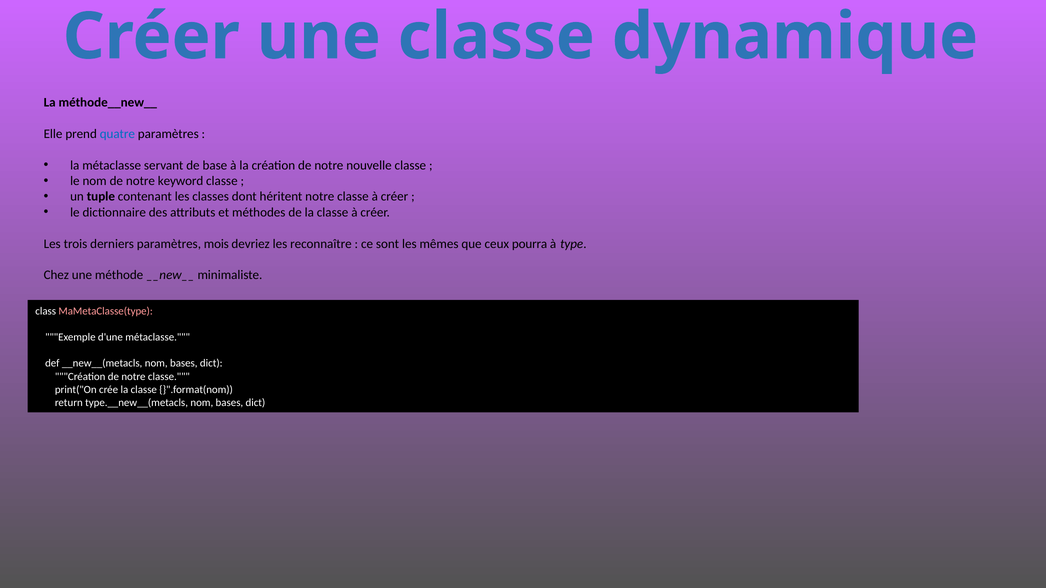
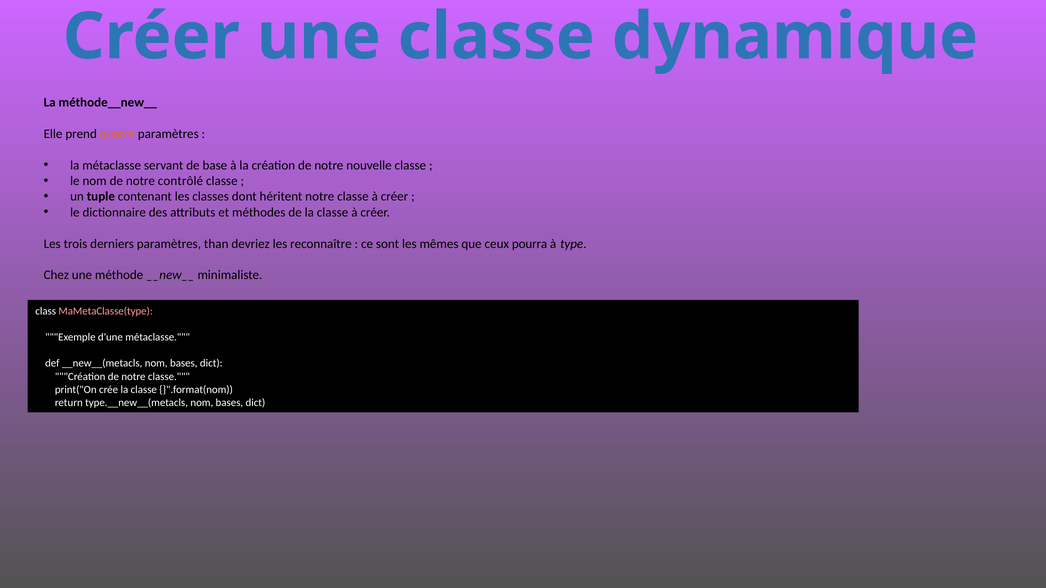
quatre colour: blue -> orange (117, 134)
keyword: keyword -> contrôlé (180, 181)
mois: mois -> than (216, 244)
